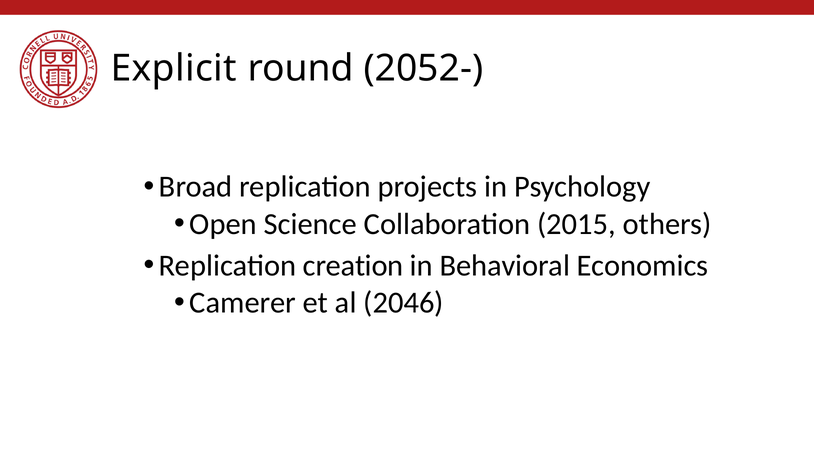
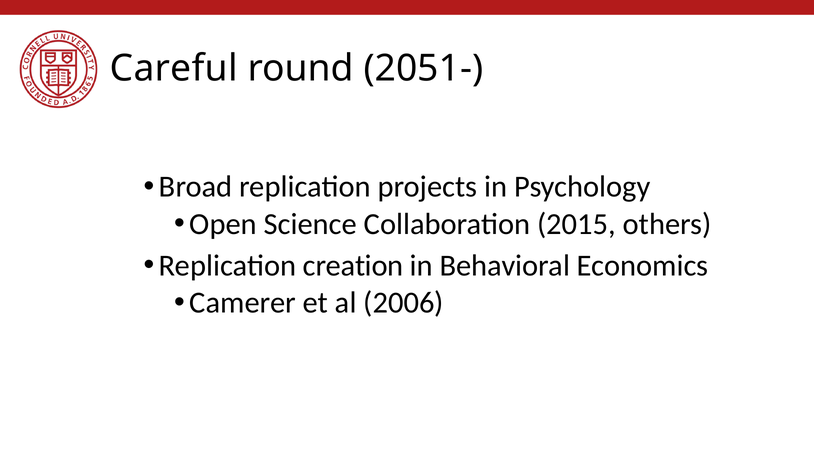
Explicit: Explicit -> Careful (174, 68)
2052-: 2052- -> 2051- (423, 68)
2046: 2046 -> 2006 (404, 303)
